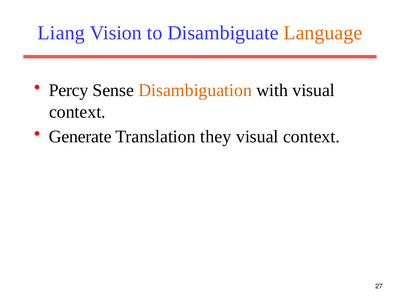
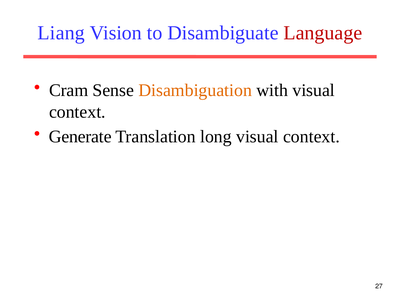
Language colour: orange -> red (323, 33)
Percy: Percy -> Cram (69, 90)
they: they -> long (216, 137)
